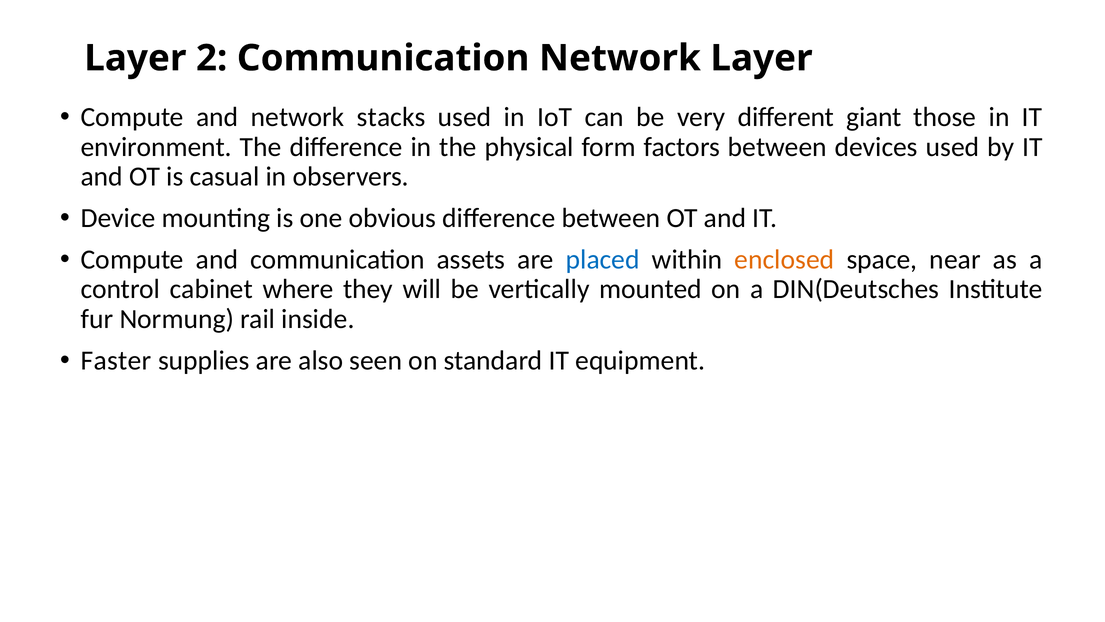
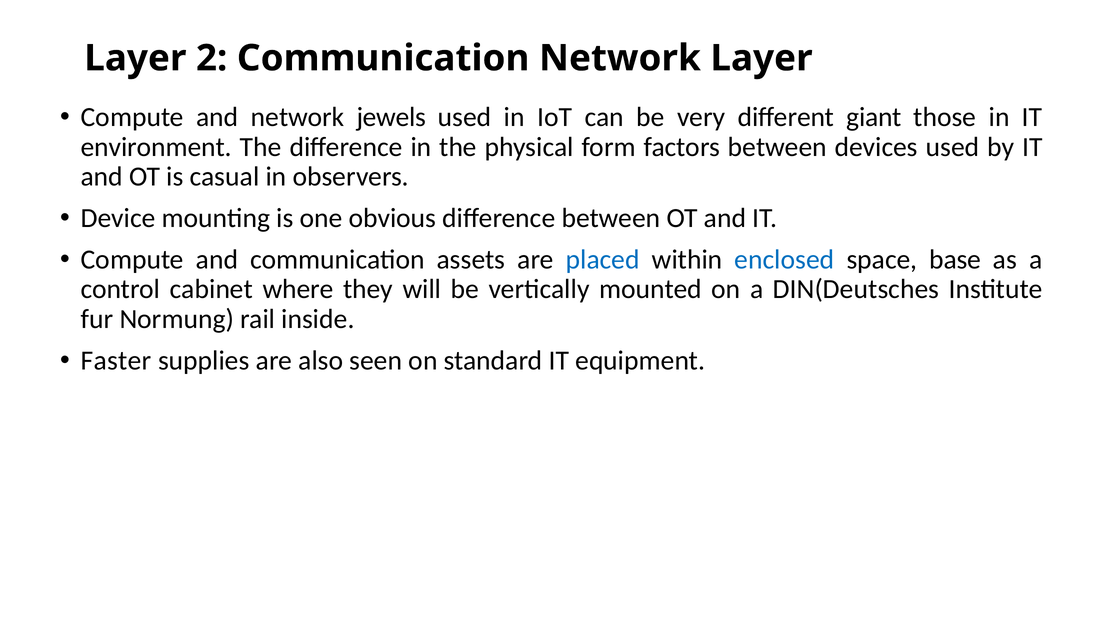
stacks: stacks -> jewels (391, 117)
enclosed colour: orange -> blue (784, 259)
near: near -> base (955, 259)
